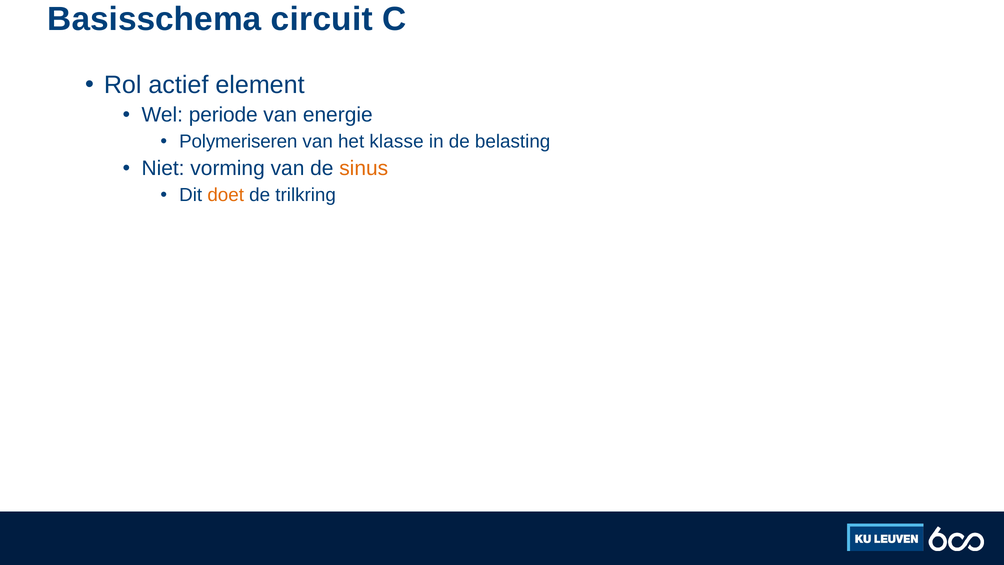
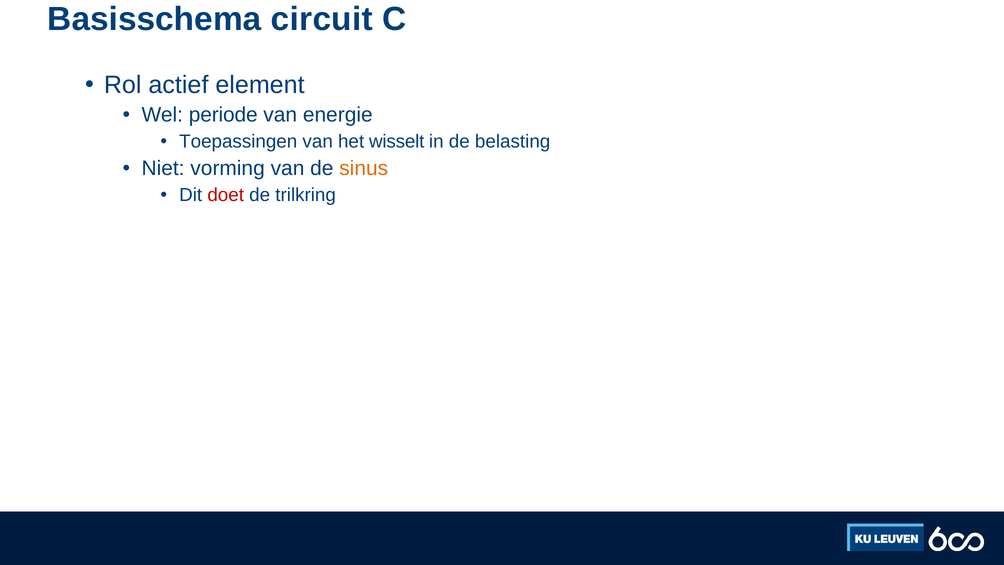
Polymeriseren: Polymeriseren -> Toepassingen (238, 142)
klasse: klasse -> wisselt (397, 142)
doet colour: orange -> red (226, 195)
